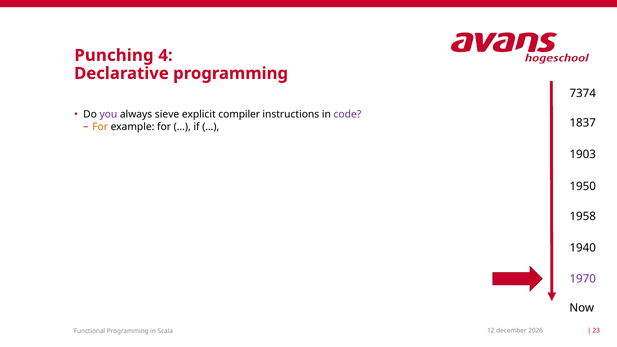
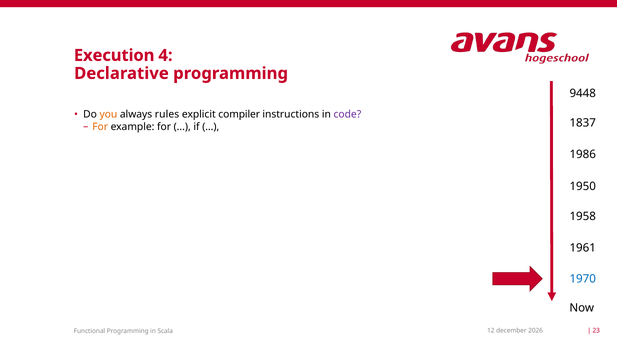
Punching: Punching -> Execution (114, 55)
7374: 7374 -> 9448 (583, 93)
you colour: purple -> orange (108, 114)
sieve: sieve -> rules (167, 114)
1903: 1903 -> 1986 (583, 154)
1940: 1940 -> 1961 (583, 248)
1970 colour: purple -> blue (583, 279)
